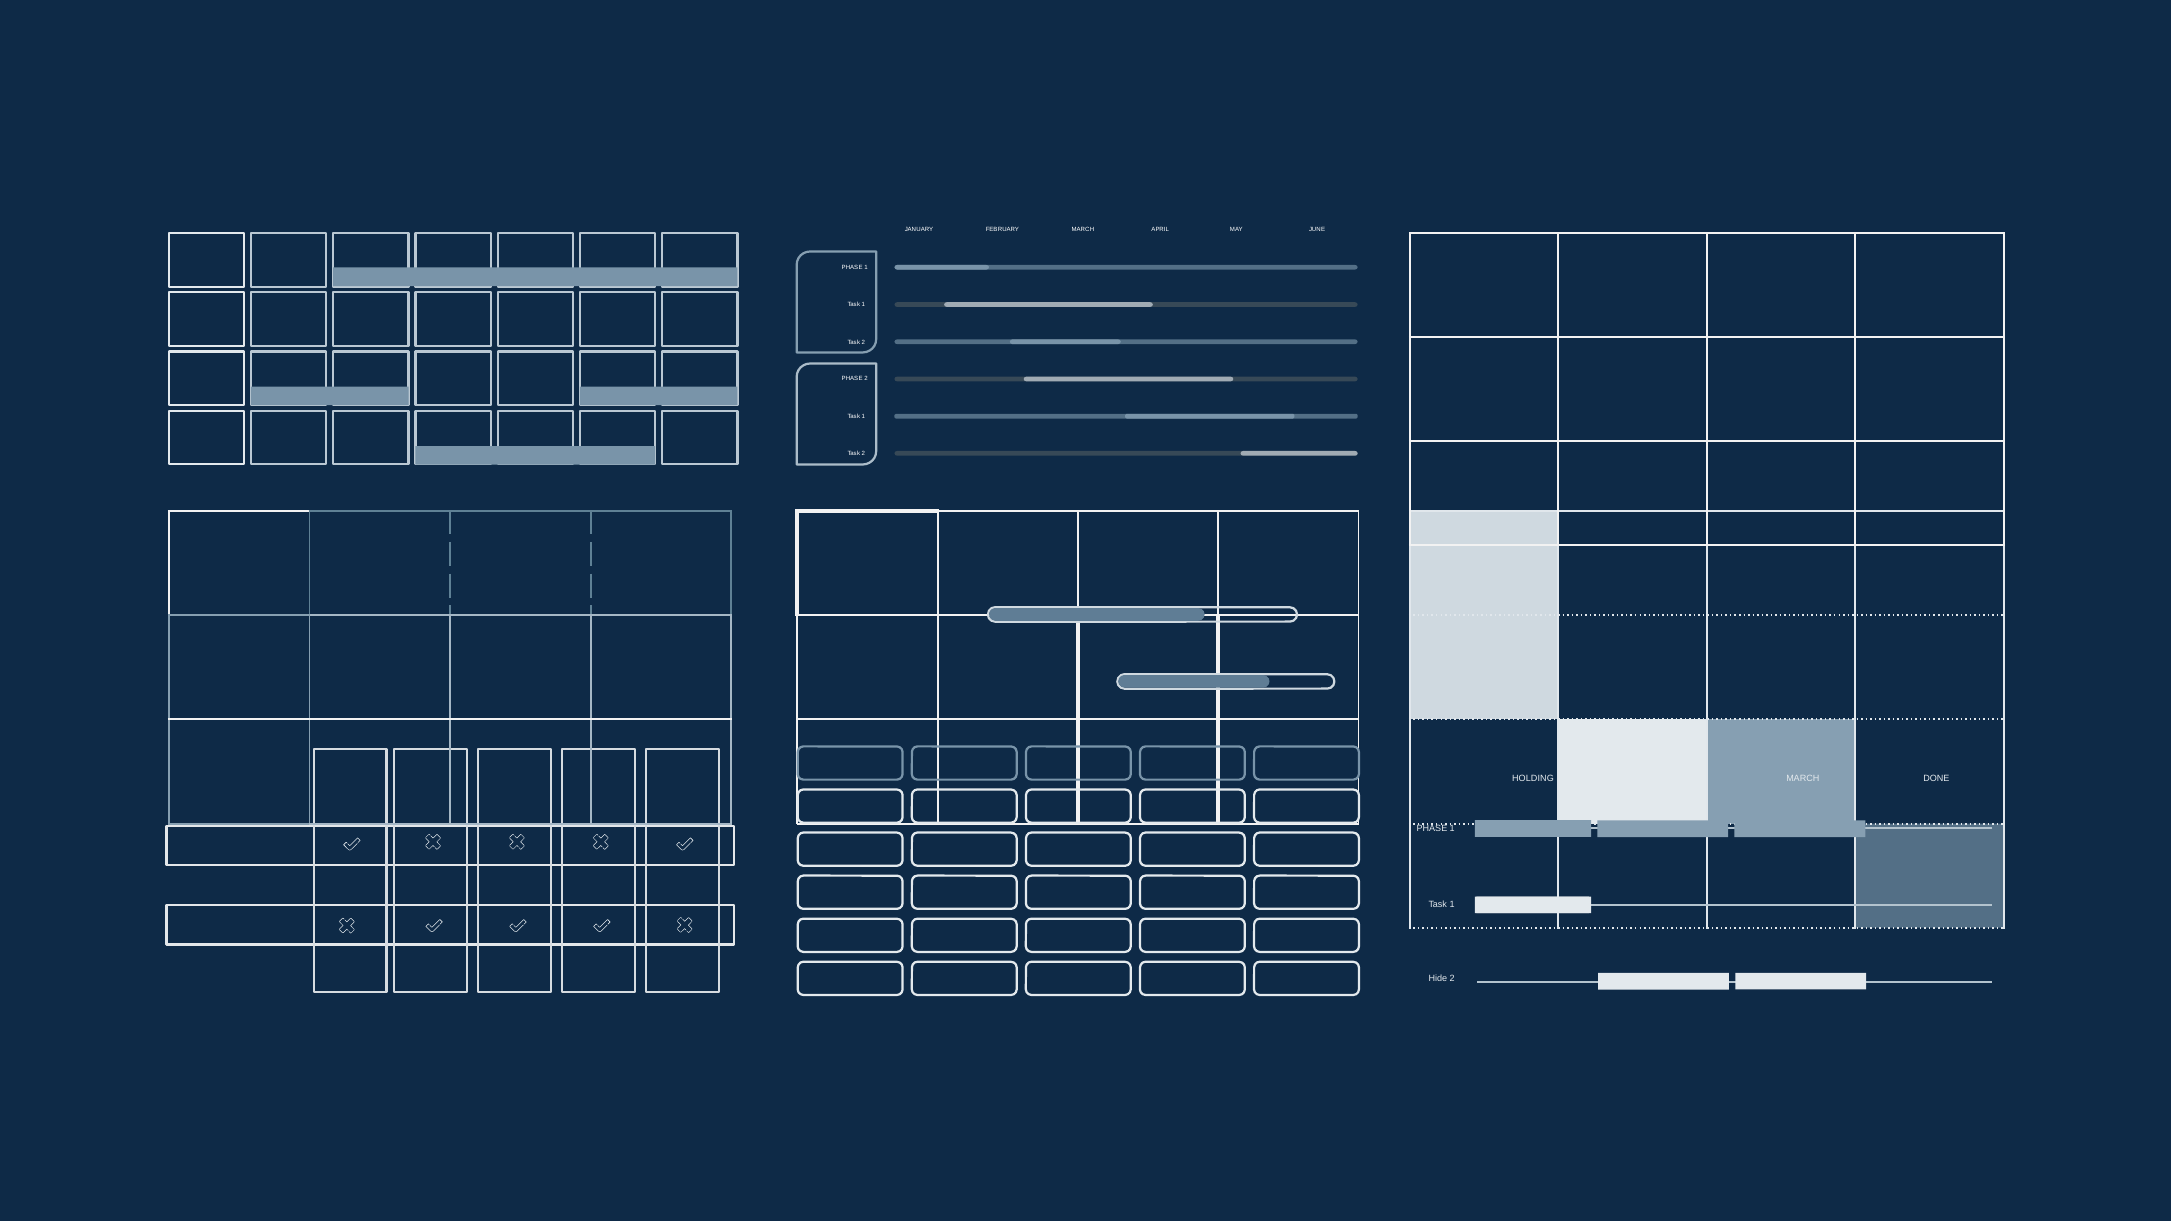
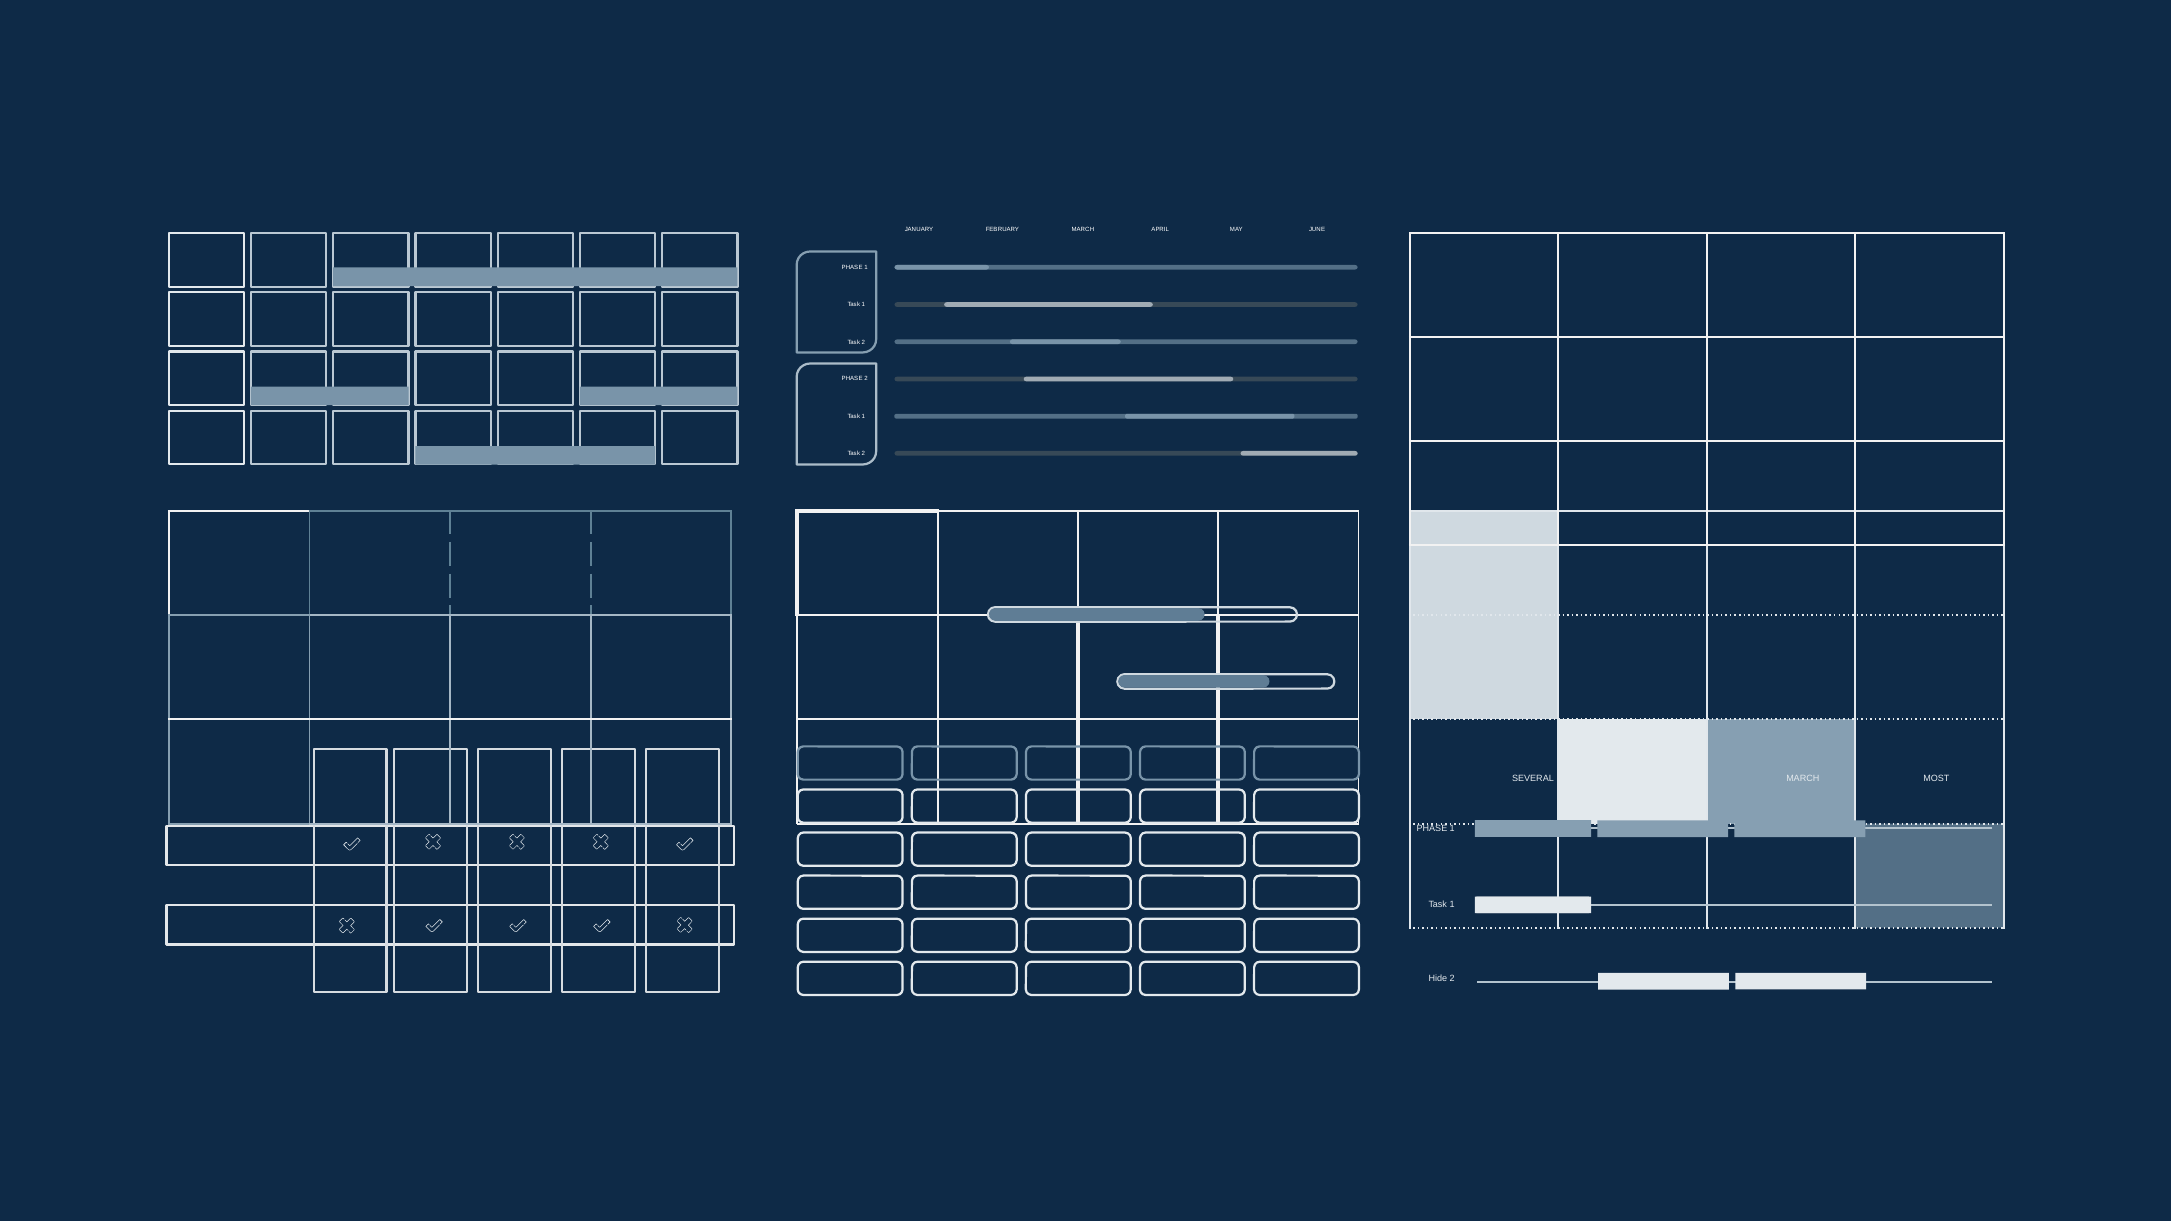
HOLDING: HOLDING -> SEVERAL (1533, 779)
DONE: DONE -> MOST (1936, 779)
